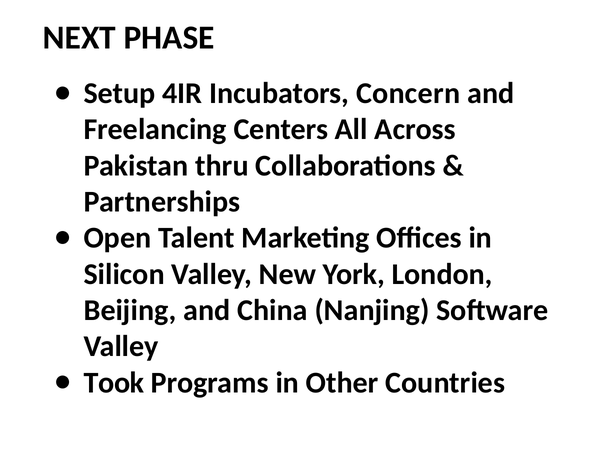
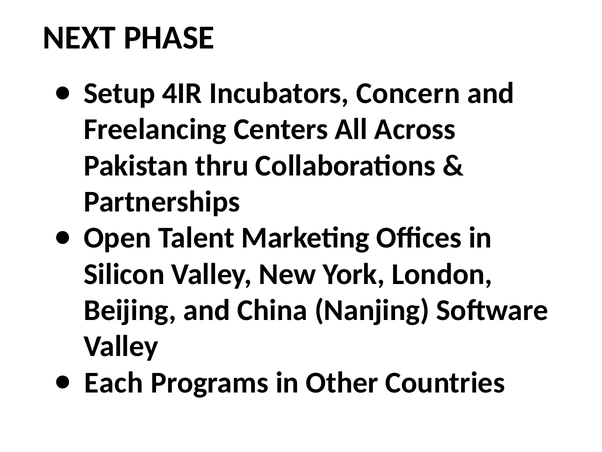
Took: Took -> Each (114, 382)
